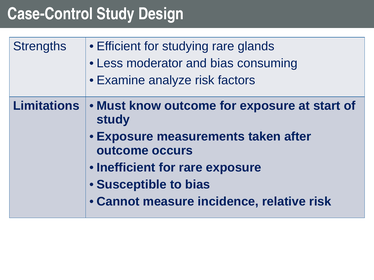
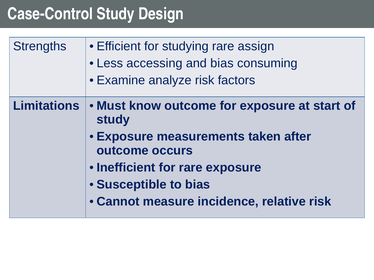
glands: glands -> assign (256, 46)
moderator: moderator -> accessing (154, 63)
